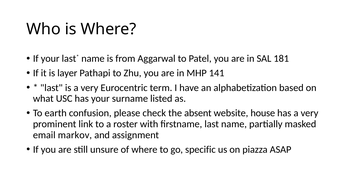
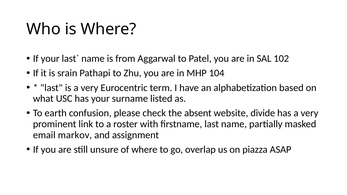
181: 181 -> 102 (281, 59)
layer: layer -> srain (67, 73)
141: 141 -> 104 (217, 73)
house: house -> divide (263, 113)
specific: specific -> overlap (200, 150)
